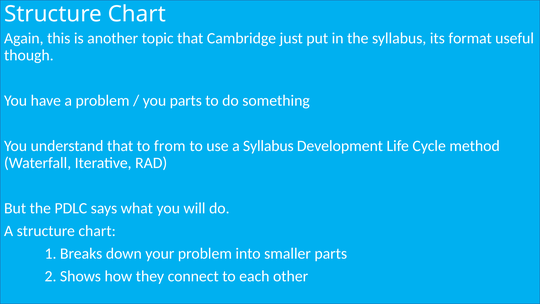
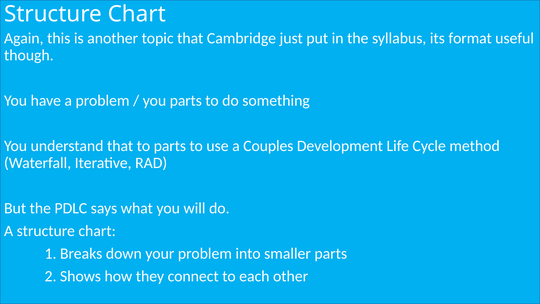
to from: from -> parts (170, 146)
a Syllabus: Syllabus -> Couples (268, 146)
